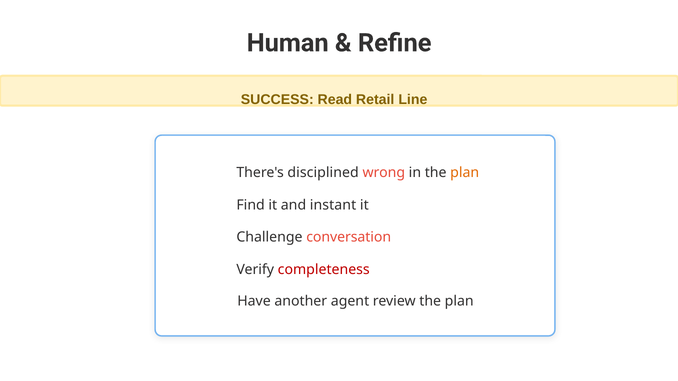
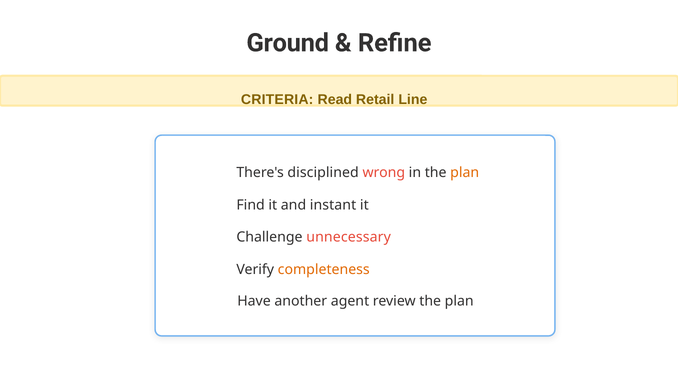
Human: Human -> Ground (288, 43)
SUCCESS: SUCCESS -> CRITERIA (277, 100)
conversation: conversation -> unnecessary (349, 237)
completeness colour: red -> orange (324, 270)
